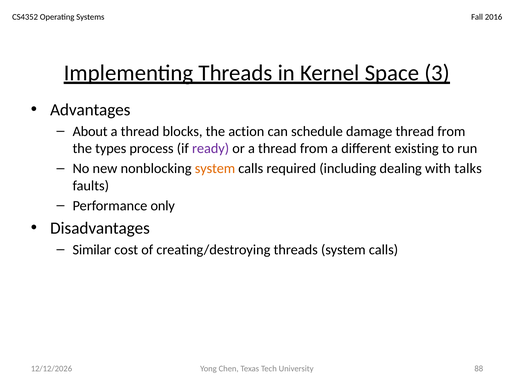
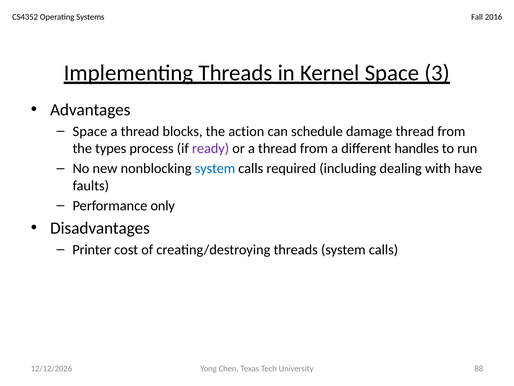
About: About -> Space (90, 131)
existing: existing -> handles (417, 148)
system colour: orange -> blue (215, 168)
talks: talks -> have (468, 168)
Similar: Similar -> Printer (92, 249)
